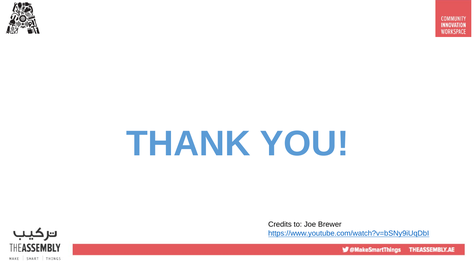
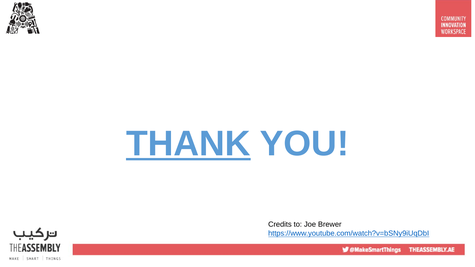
THANK underline: none -> present (188, 144)
